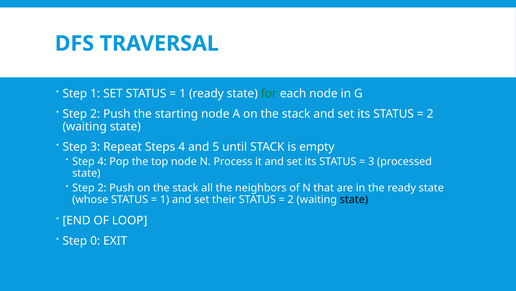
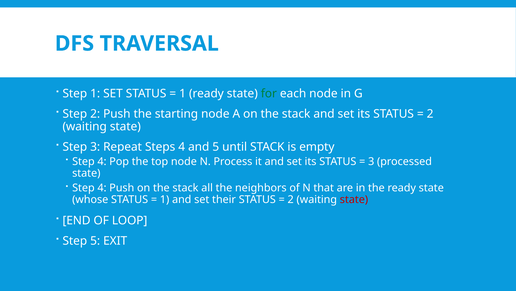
2: 2 -> 4 (102, 188)
state colour: black -> red (354, 199)
Step 0: 0 -> 5 (95, 240)
